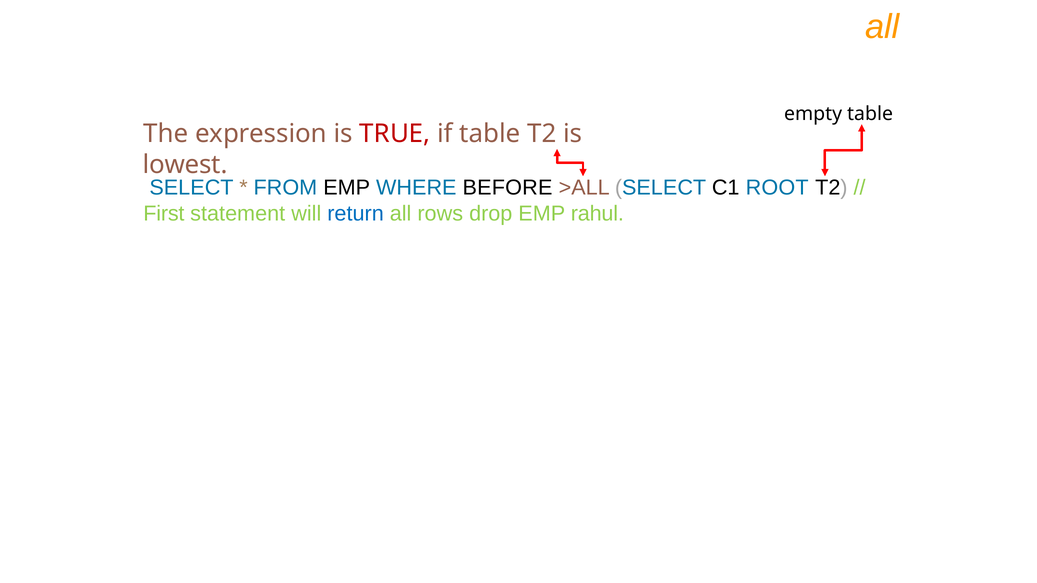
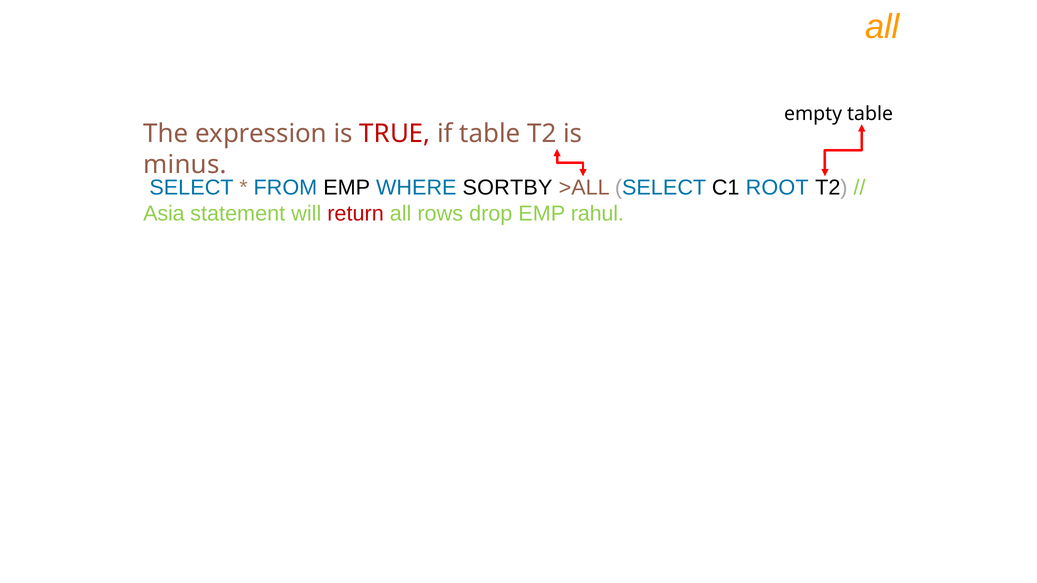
lowest: lowest -> minus (185, 165)
BEFORE: BEFORE -> SORTBY (508, 188)
First: First -> Asia (164, 214)
return colour: blue -> red (356, 214)
